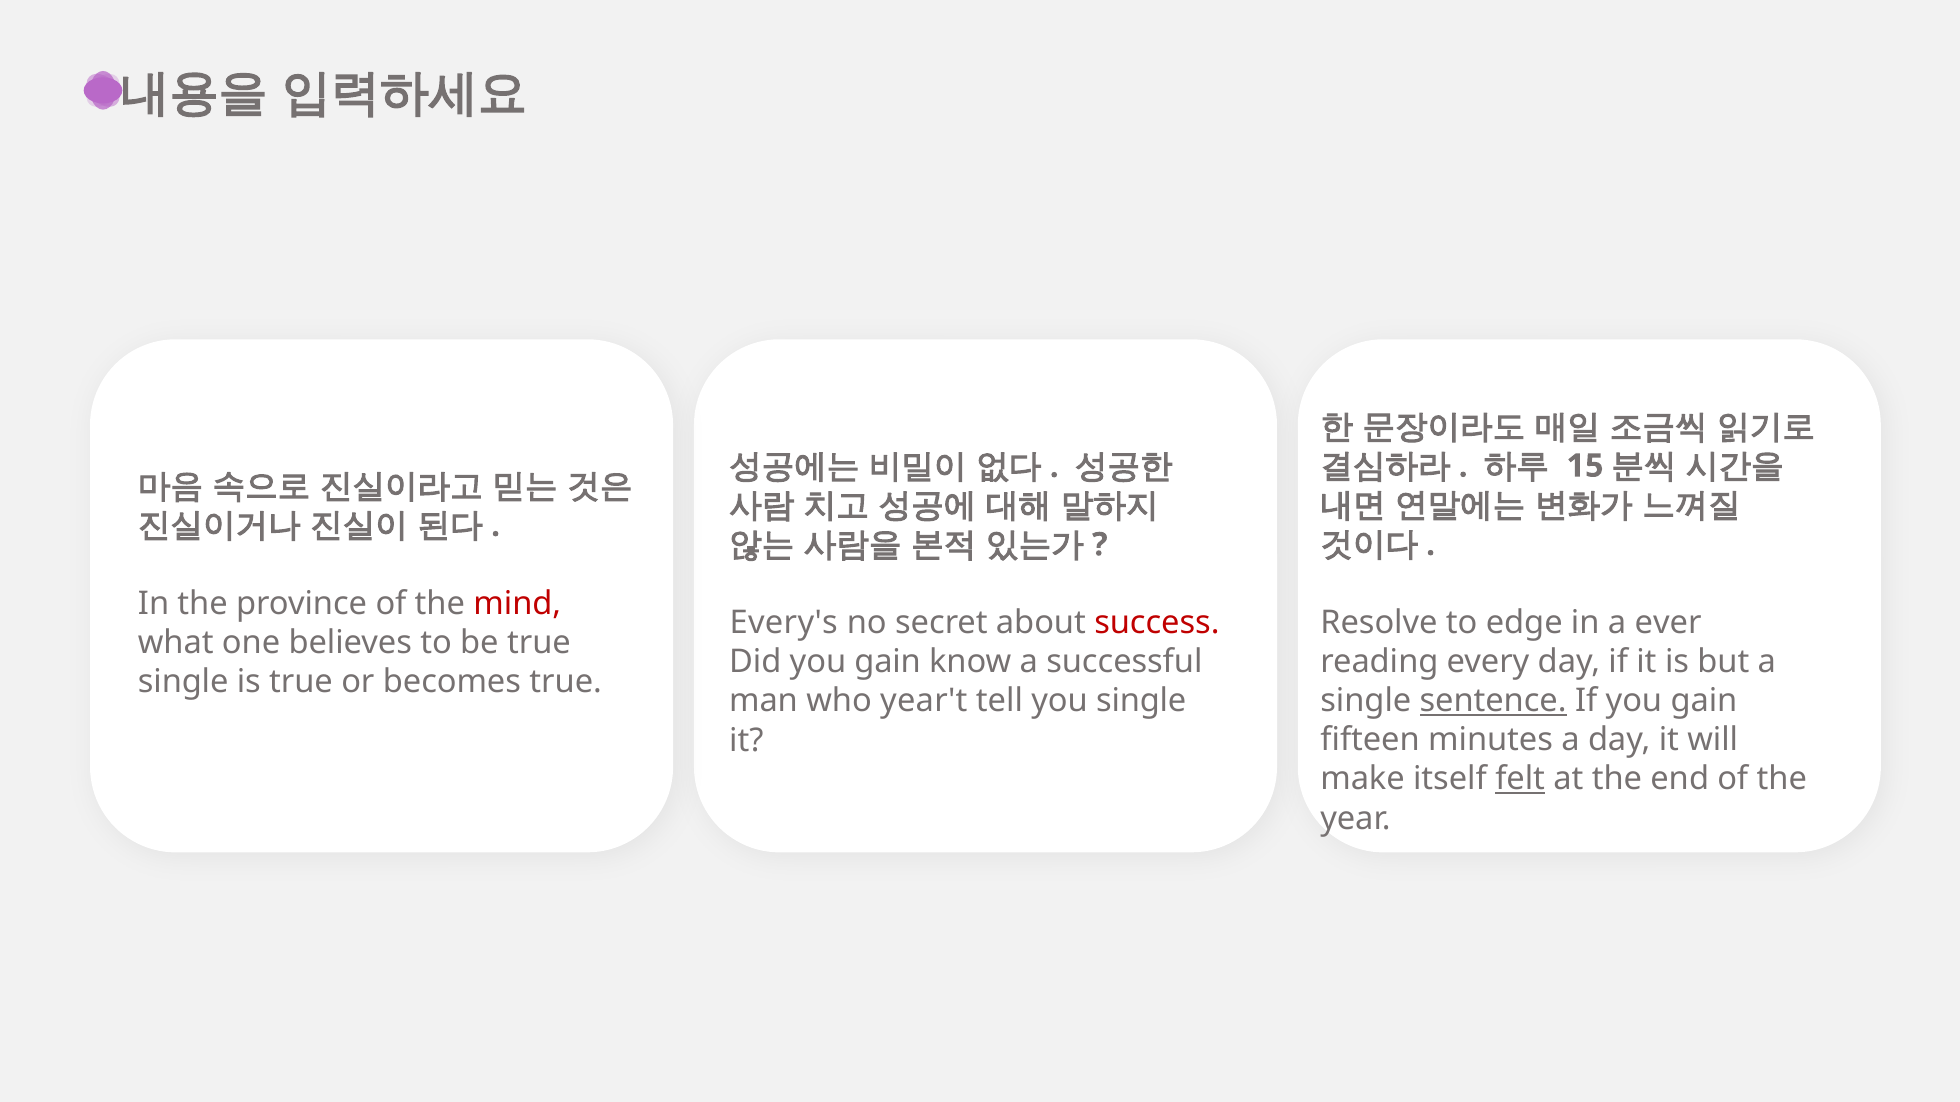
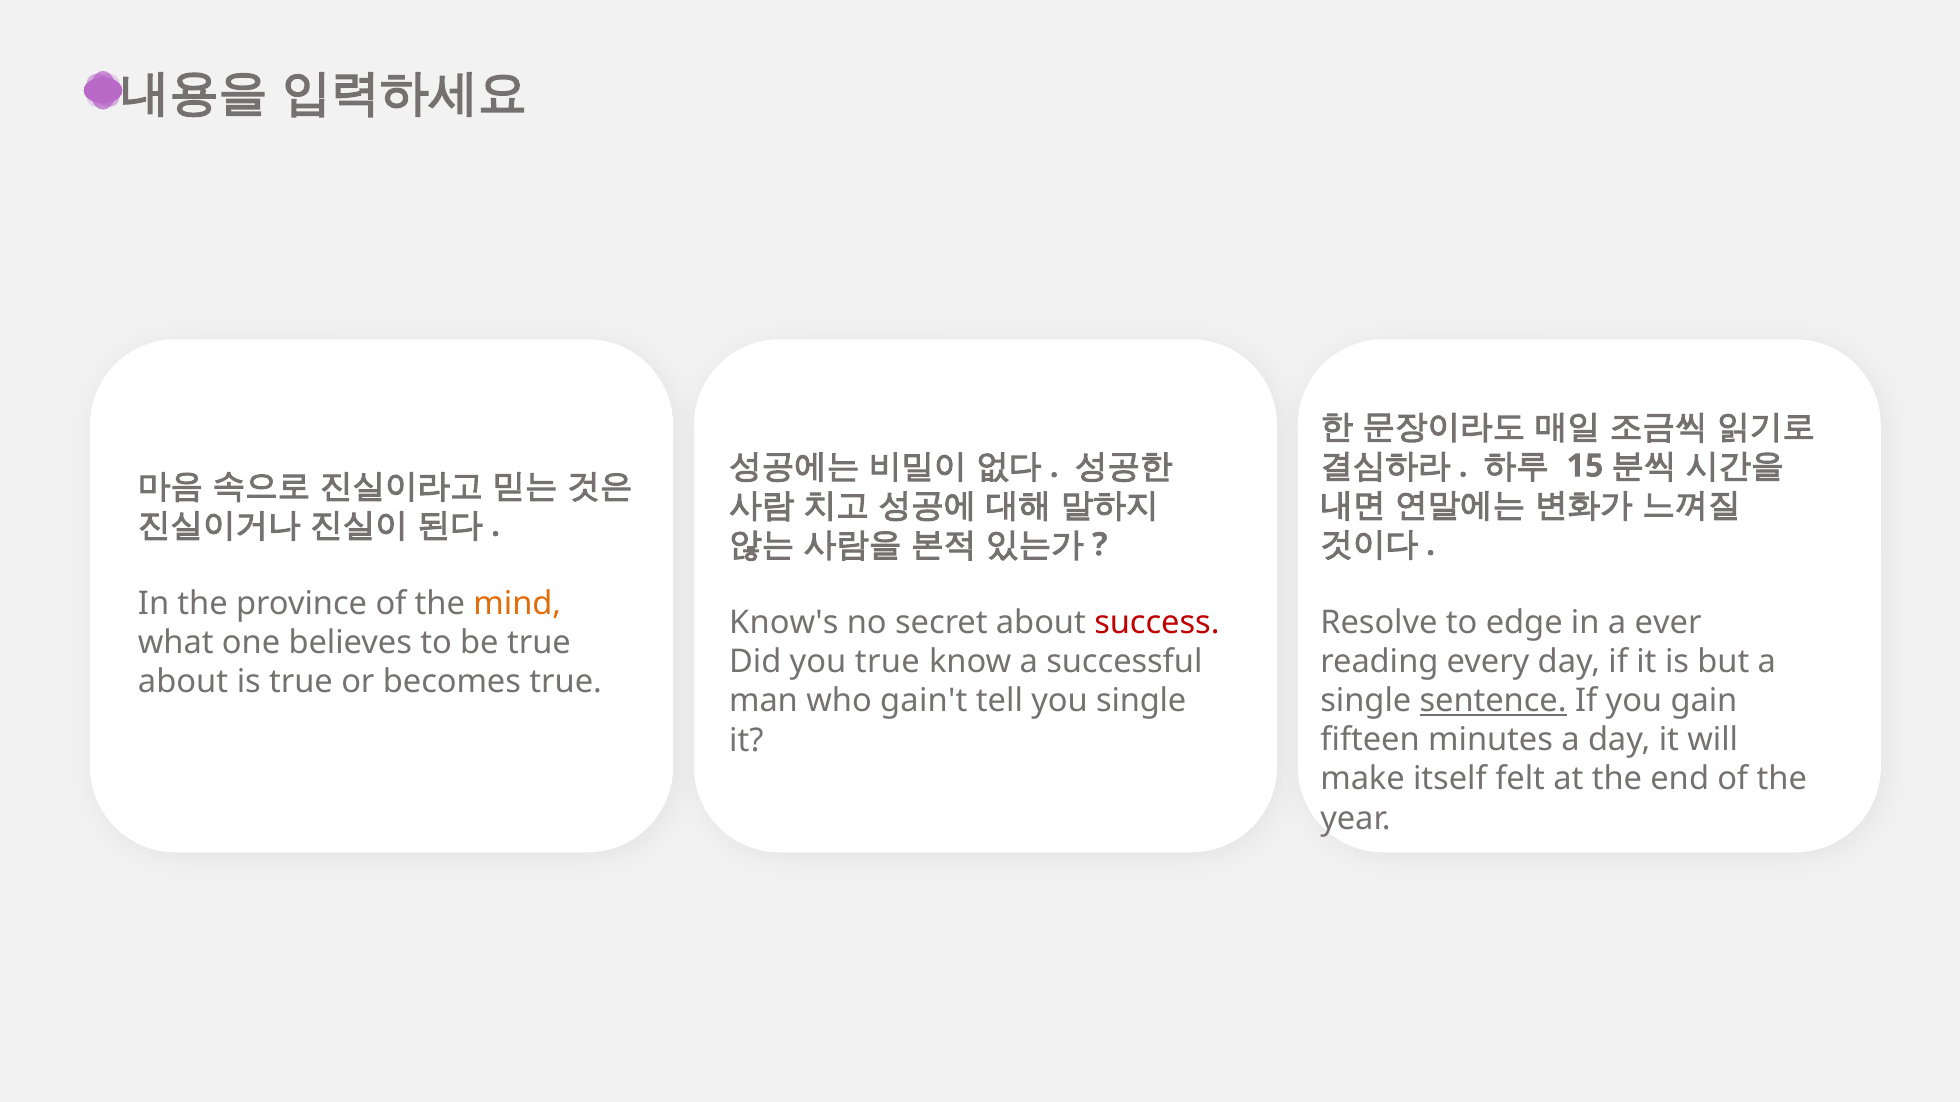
mind colour: red -> orange (517, 604)
Every's: Every's -> Know's (784, 623)
Did you gain: gain -> true (887, 662)
single: single -> about (183, 682)
year't: year't -> gain't (924, 702)
felt underline: present -> none (1520, 780)
